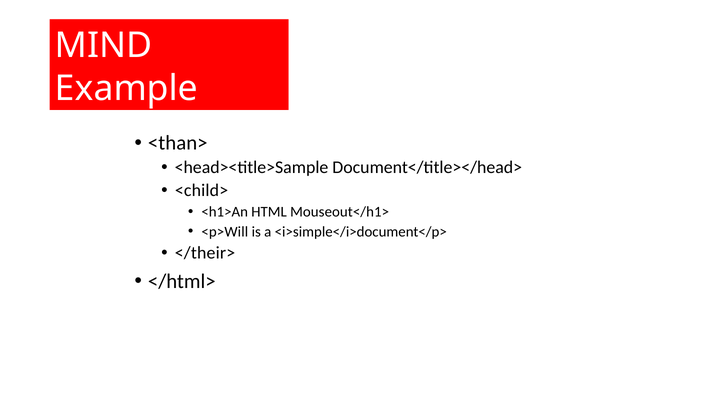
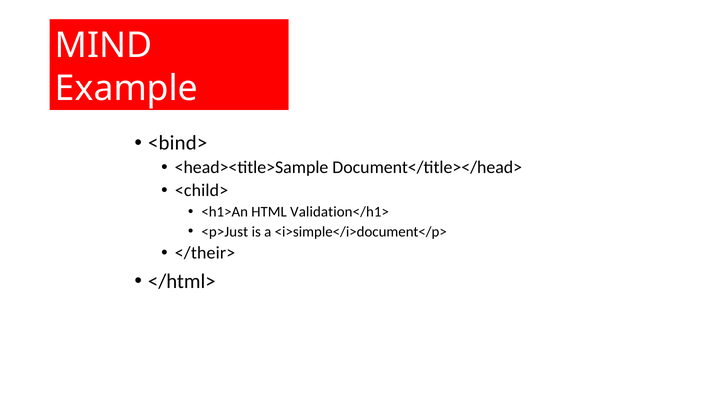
<than>: <than> -> <bind> (178, 143)
Mouseout</h1>: Mouseout</h1> -> Validation</h1> (340, 212)
<p>Will: <p>Will -> <p>Just (225, 232)
